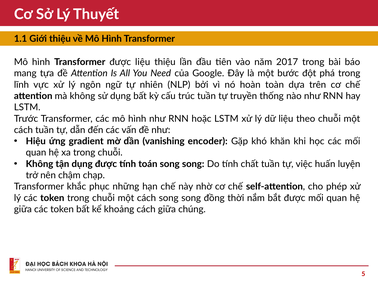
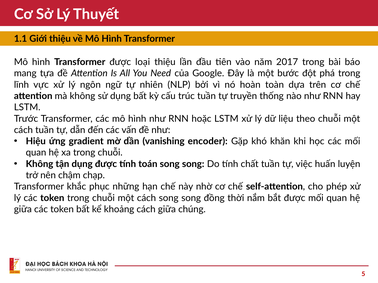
được liệu: liệu -> loại (143, 62)
